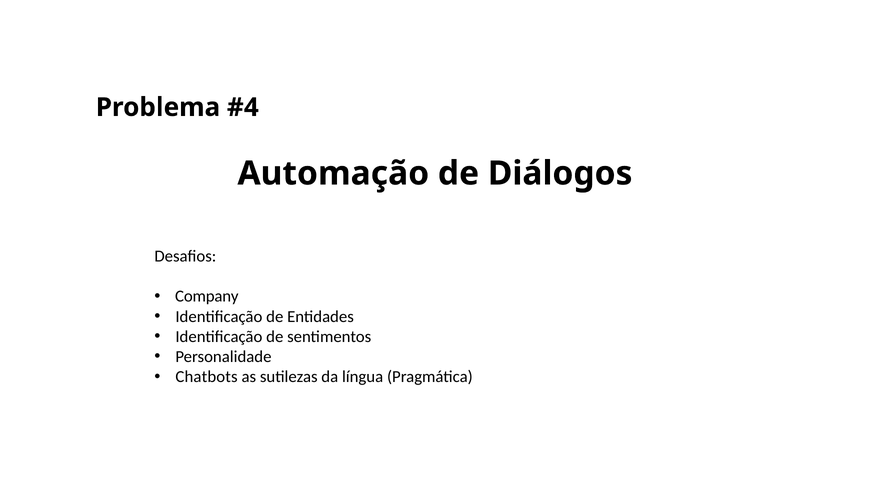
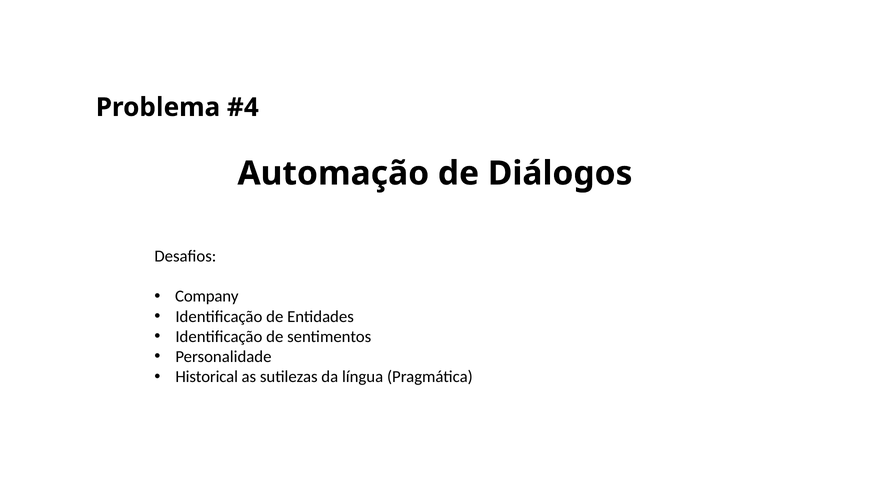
Chatbots: Chatbots -> Historical (207, 377)
